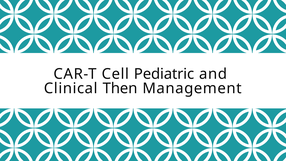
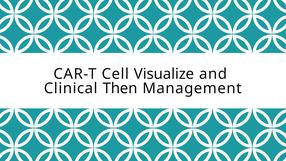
Pediatric: Pediatric -> Visualize (164, 74)
